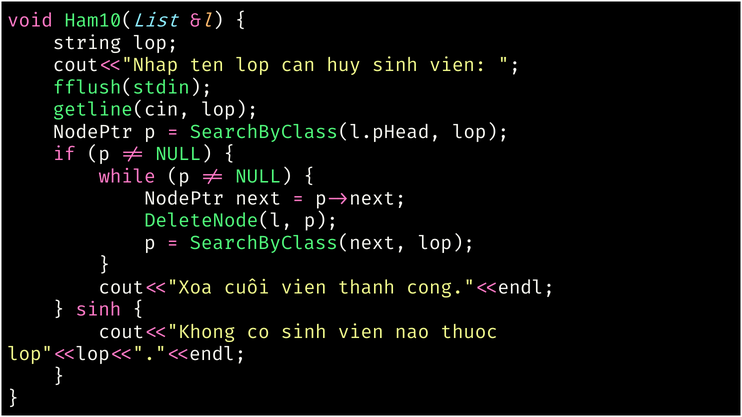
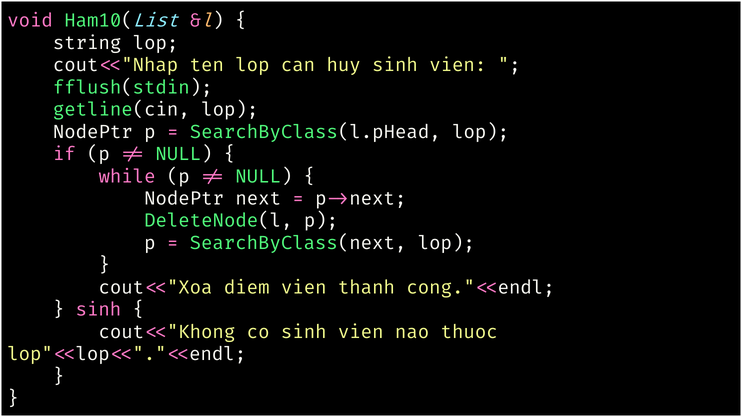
cuối: cuối -> diem (247, 288)
